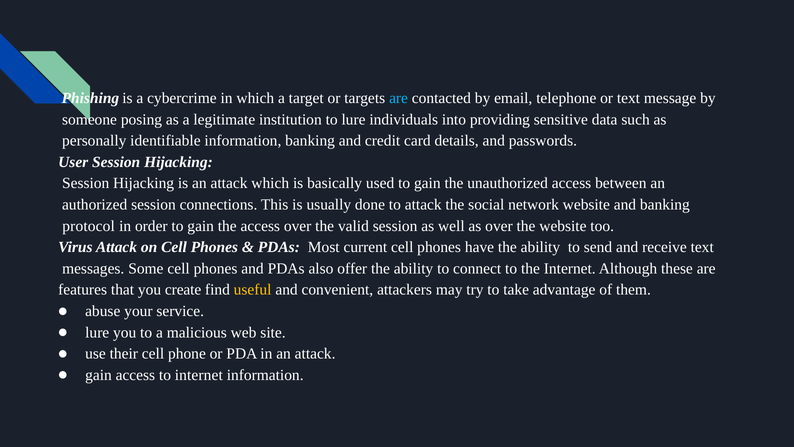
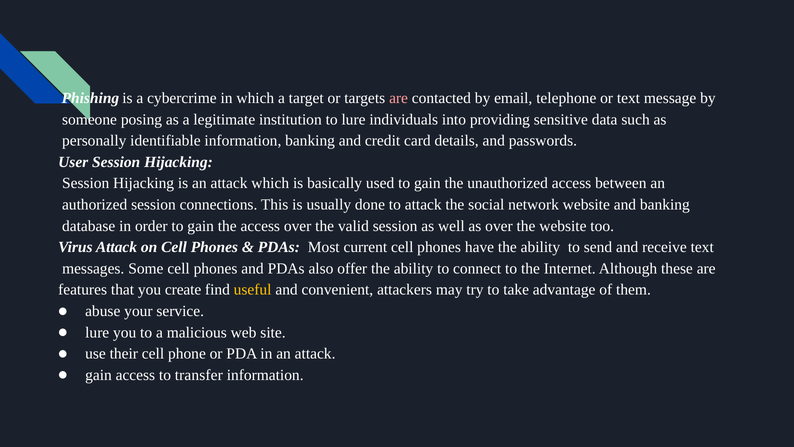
are colour: light blue -> pink (399, 98)
protocol: protocol -> database (89, 226)
to internet: internet -> transfer (199, 375)
